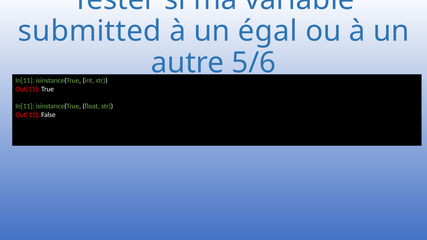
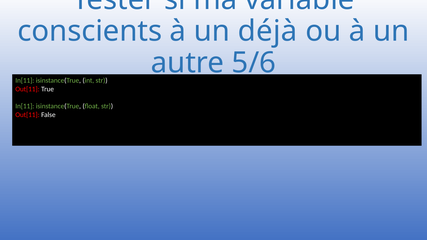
submitted: submitted -> conscients (90, 31)
égal: égal -> déjà (268, 31)
